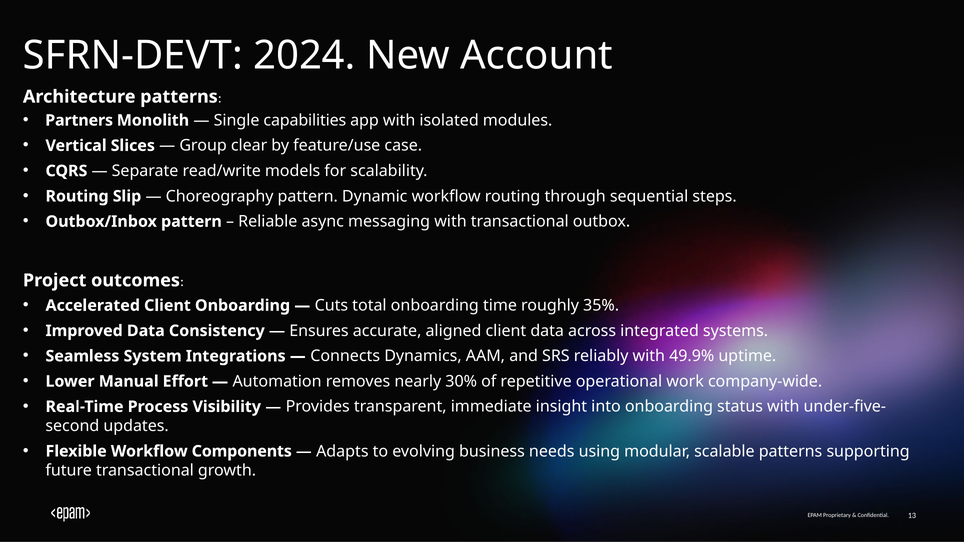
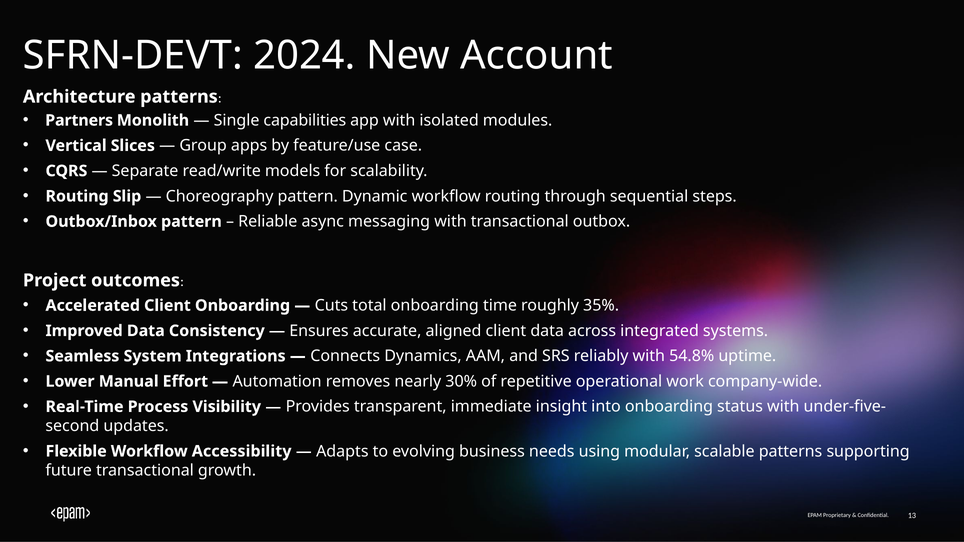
clear: clear -> apps (249, 146)
49.9%: 49.9% -> 54.8% (692, 356)
Components: Components -> Accessibility (242, 451)
